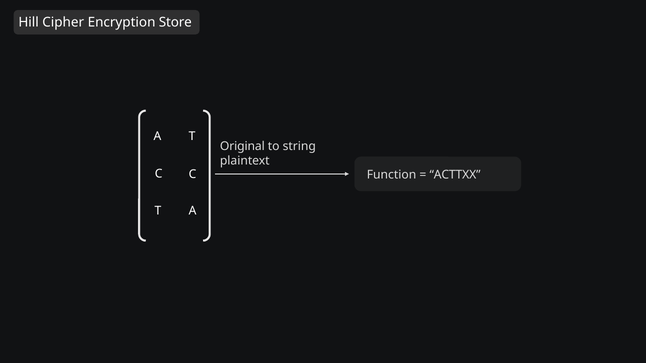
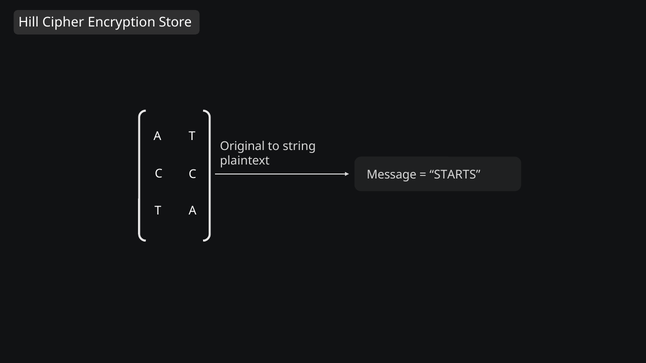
Function: Function -> Message (392, 175)
ACTTXX: ACTTXX -> STARTS (455, 175)
